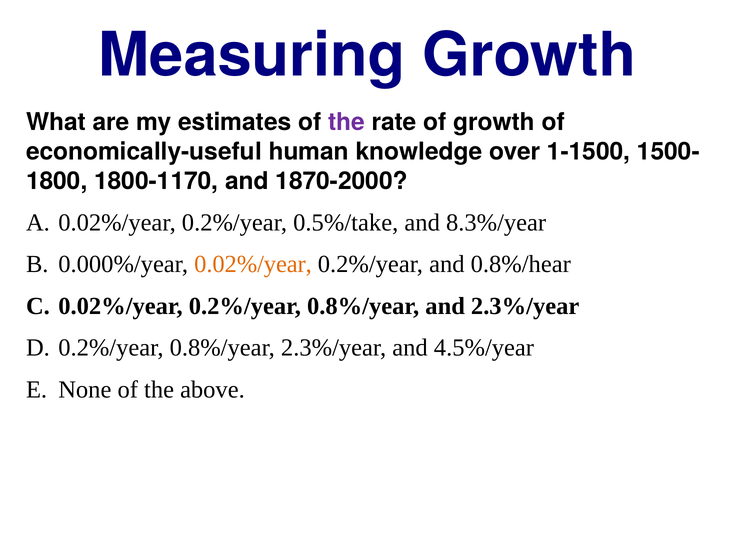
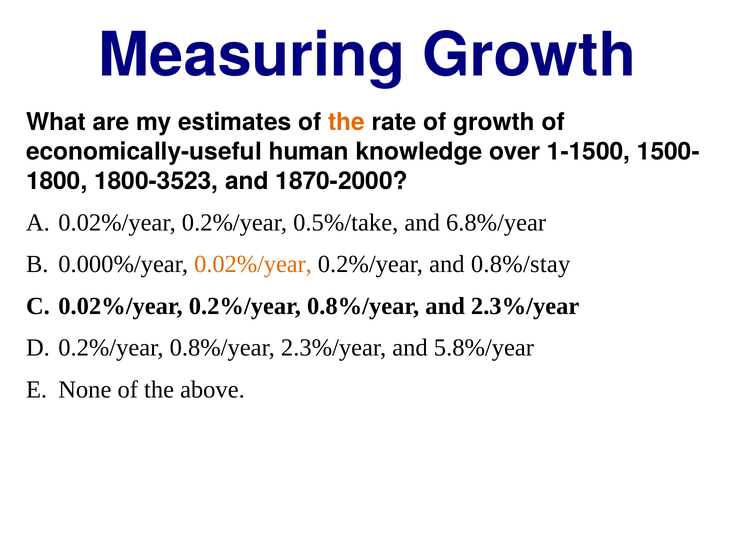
the colour: purple -> orange (346, 122)
1800-1170: 1800-1170 -> 1800-3523 (156, 181)
8.3%/year: 8.3%/year -> 6.8%/year (496, 223)
0.8%/hear: 0.8%/hear -> 0.8%/stay (521, 264)
4.5%/year: 4.5%/year -> 5.8%/year (484, 348)
